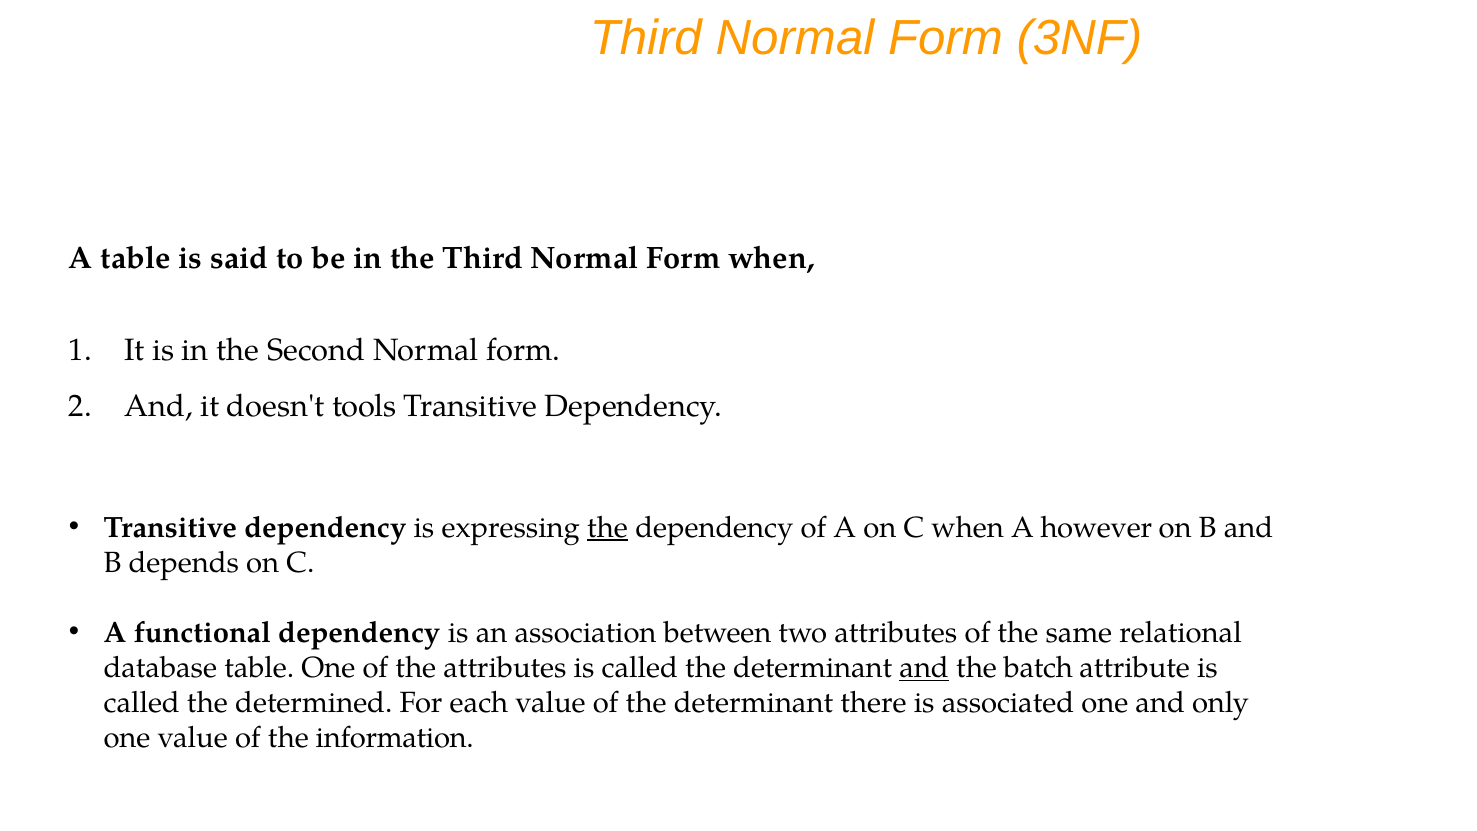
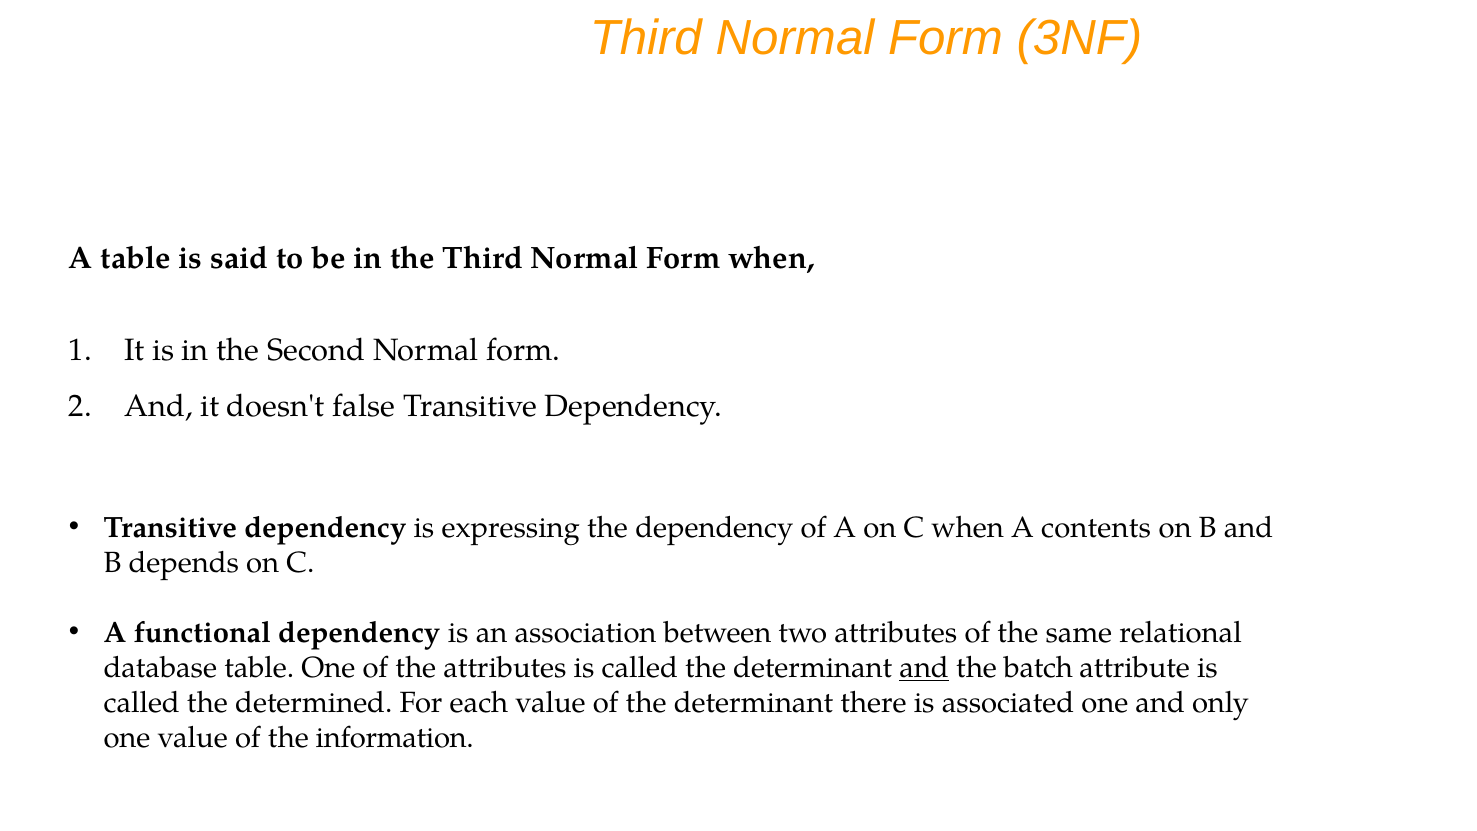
tools: tools -> false (364, 406)
the underline: present -> none (608, 528)
however: however -> contents (1096, 528)
